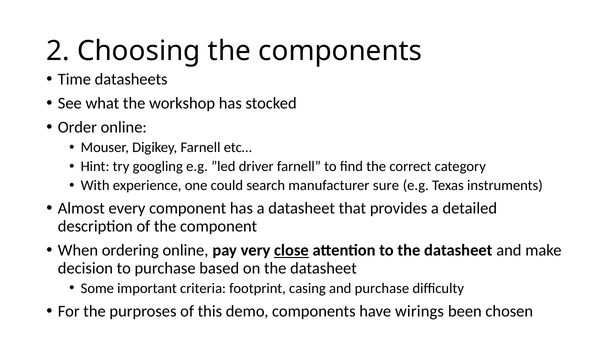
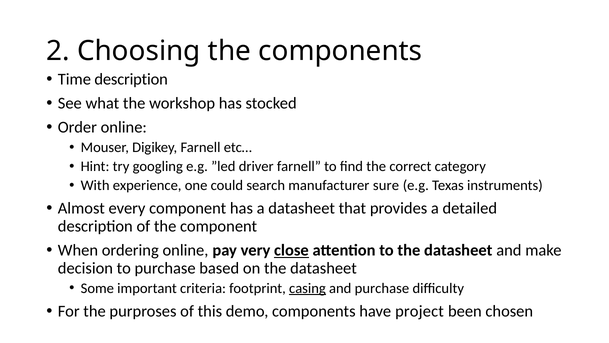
Time datasheets: datasheets -> description (131, 79)
casing underline: none -> present (307, 288)
wirings: wirings -> project (419, 311)
